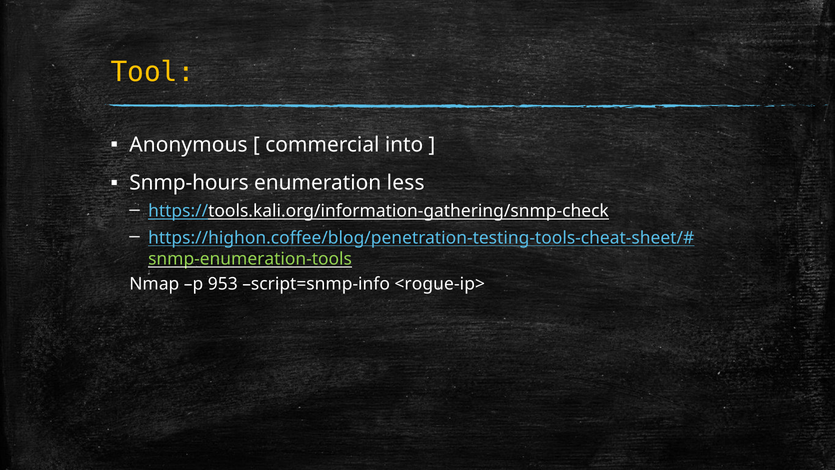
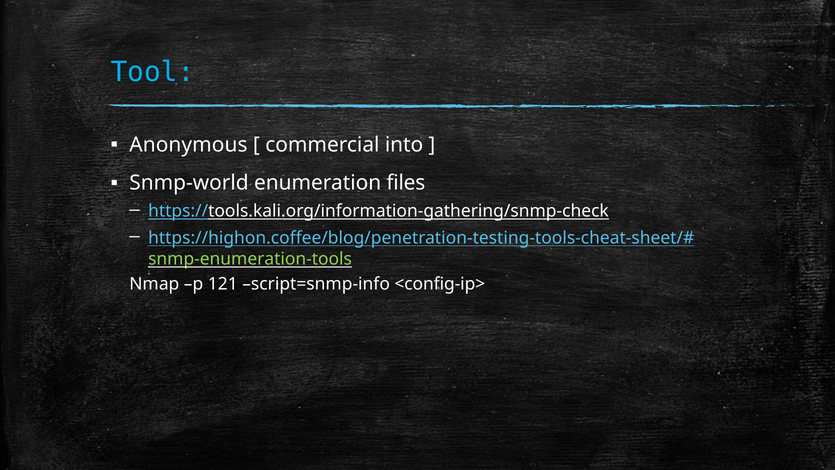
Tool colour: yellow -> light blue (152, 72)
Snmp-hours: Snmp-hours -> Snmp-world (189, 183)
less: less -> files (406, 183)
953: 953 -> 121 (223, 284)
<rogue-ip>: <rogue-ip> -> <config-ip> (440, 284)
